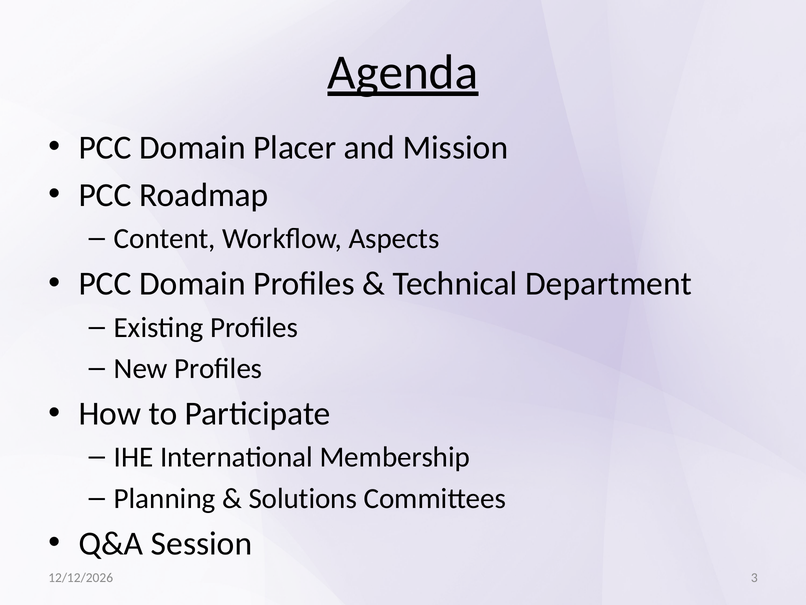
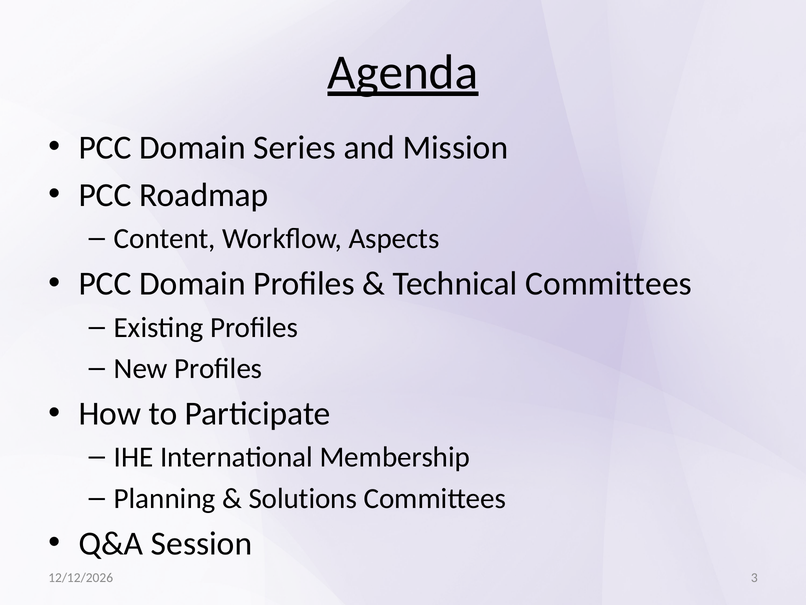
Placer: Placer -> Series (295, 147)
Technical Department: Department -> Committees (609, 284)
